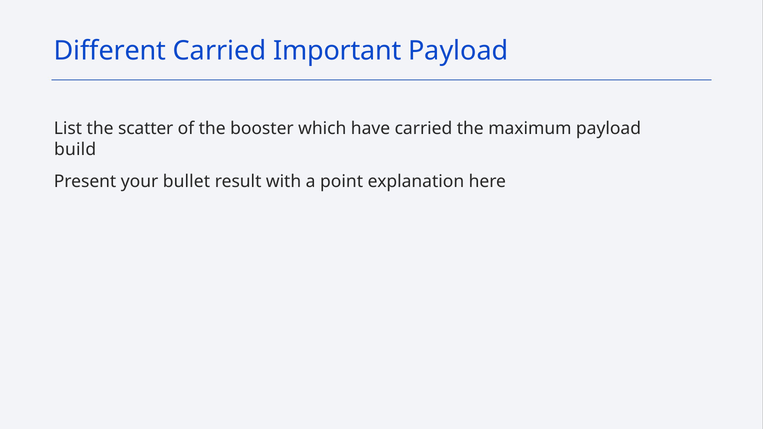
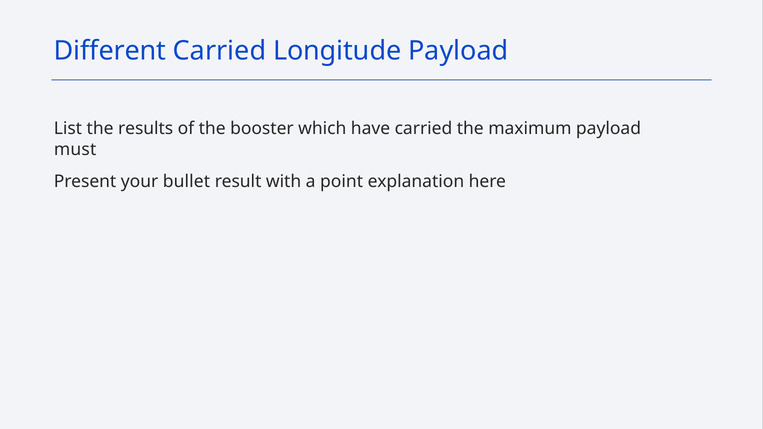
Important: Important -> Longitude (337, 51)
scatter: scatter -> results (146, 129)
build: build -> must (75, 150)
